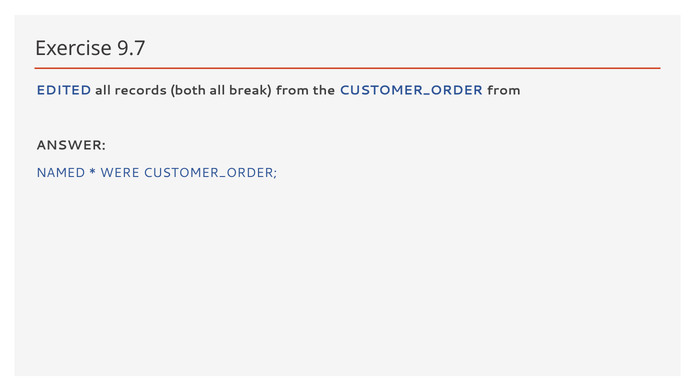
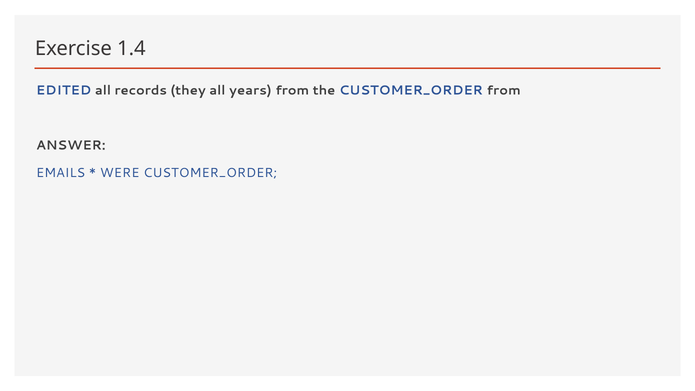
9.7: 9.7 -> 1.4 (131, 49)
both: both -> they (188, 90)
break: break -> years (250, 90)
NAMED: NAMED -> EMAILS (61, 173)
